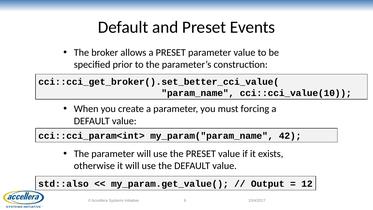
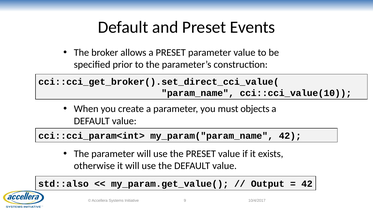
cci::cci_get_broker().set_better_cci_value(: cci::cci_get_broker().set_better_cci_value( -> cci::cci_get_broker().set_direct_cci_value( (159, 82)
forcing: forcing -> objects (255, 109)
12: 12 -> 42 (307, 184)
